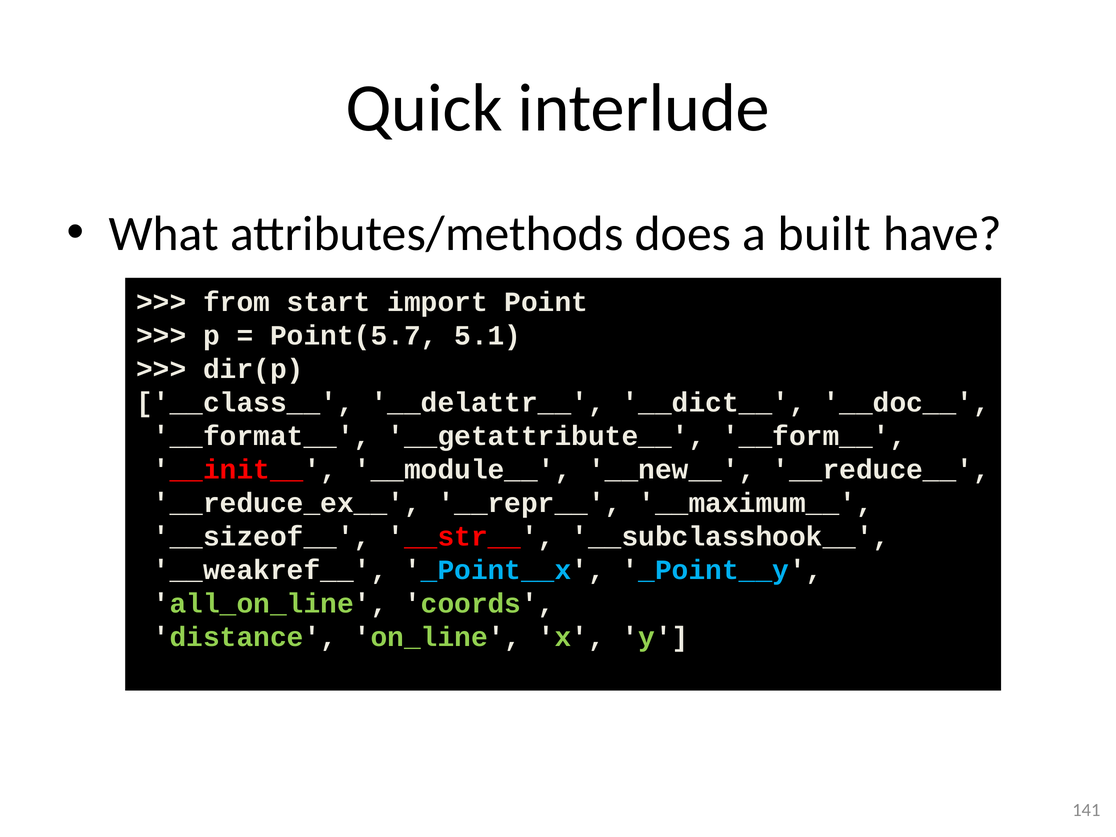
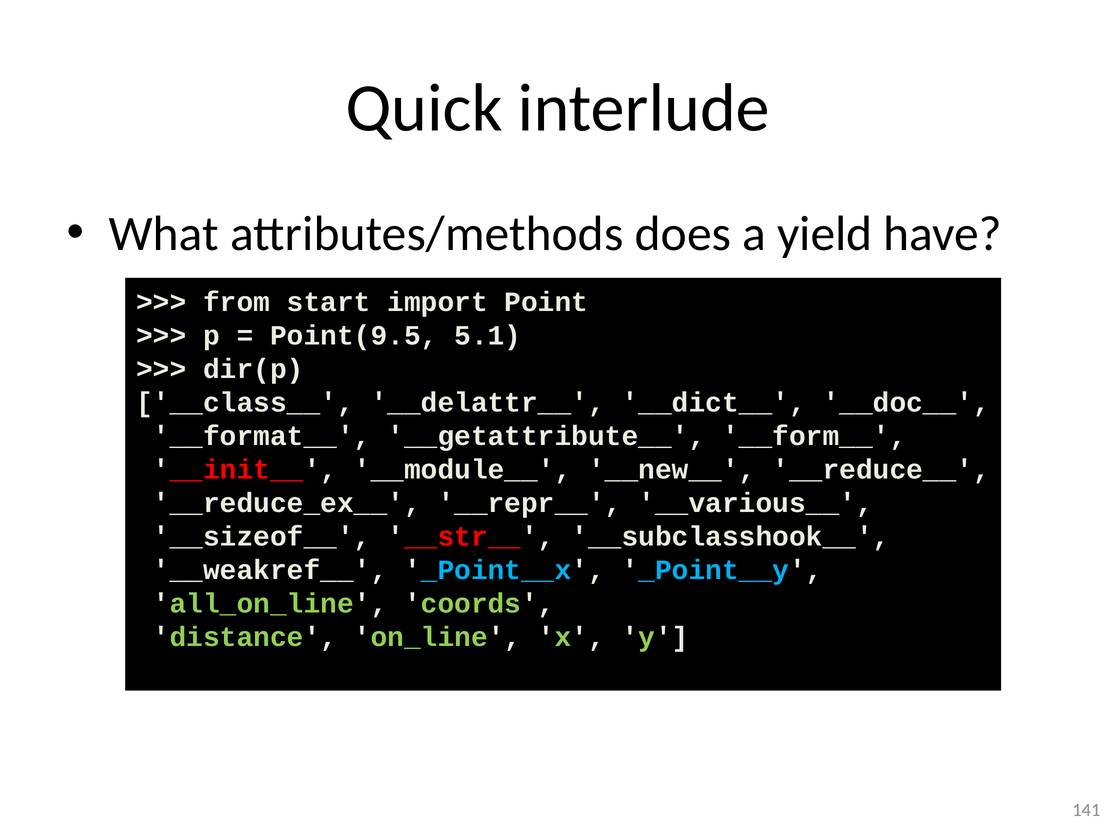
built: built -> yield (825, 234)
Point(5.7: Point(5.7 -> Point(9.5 (354, 336)
__maximum__: __maximum__ -> __various__ (756, 503)
